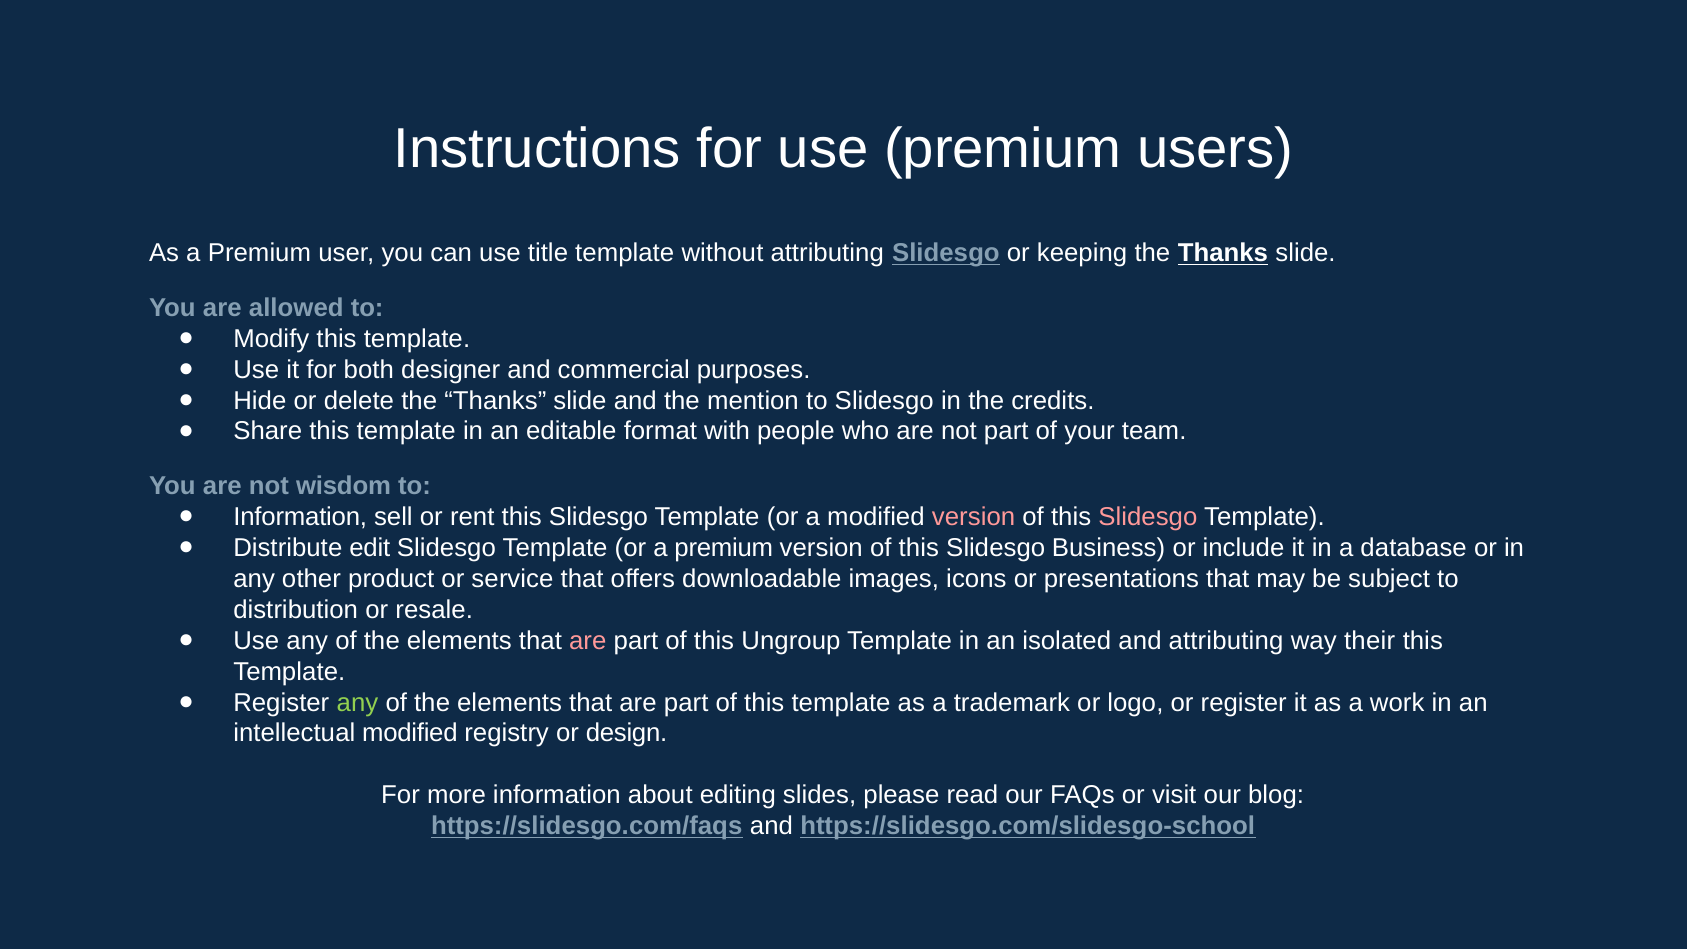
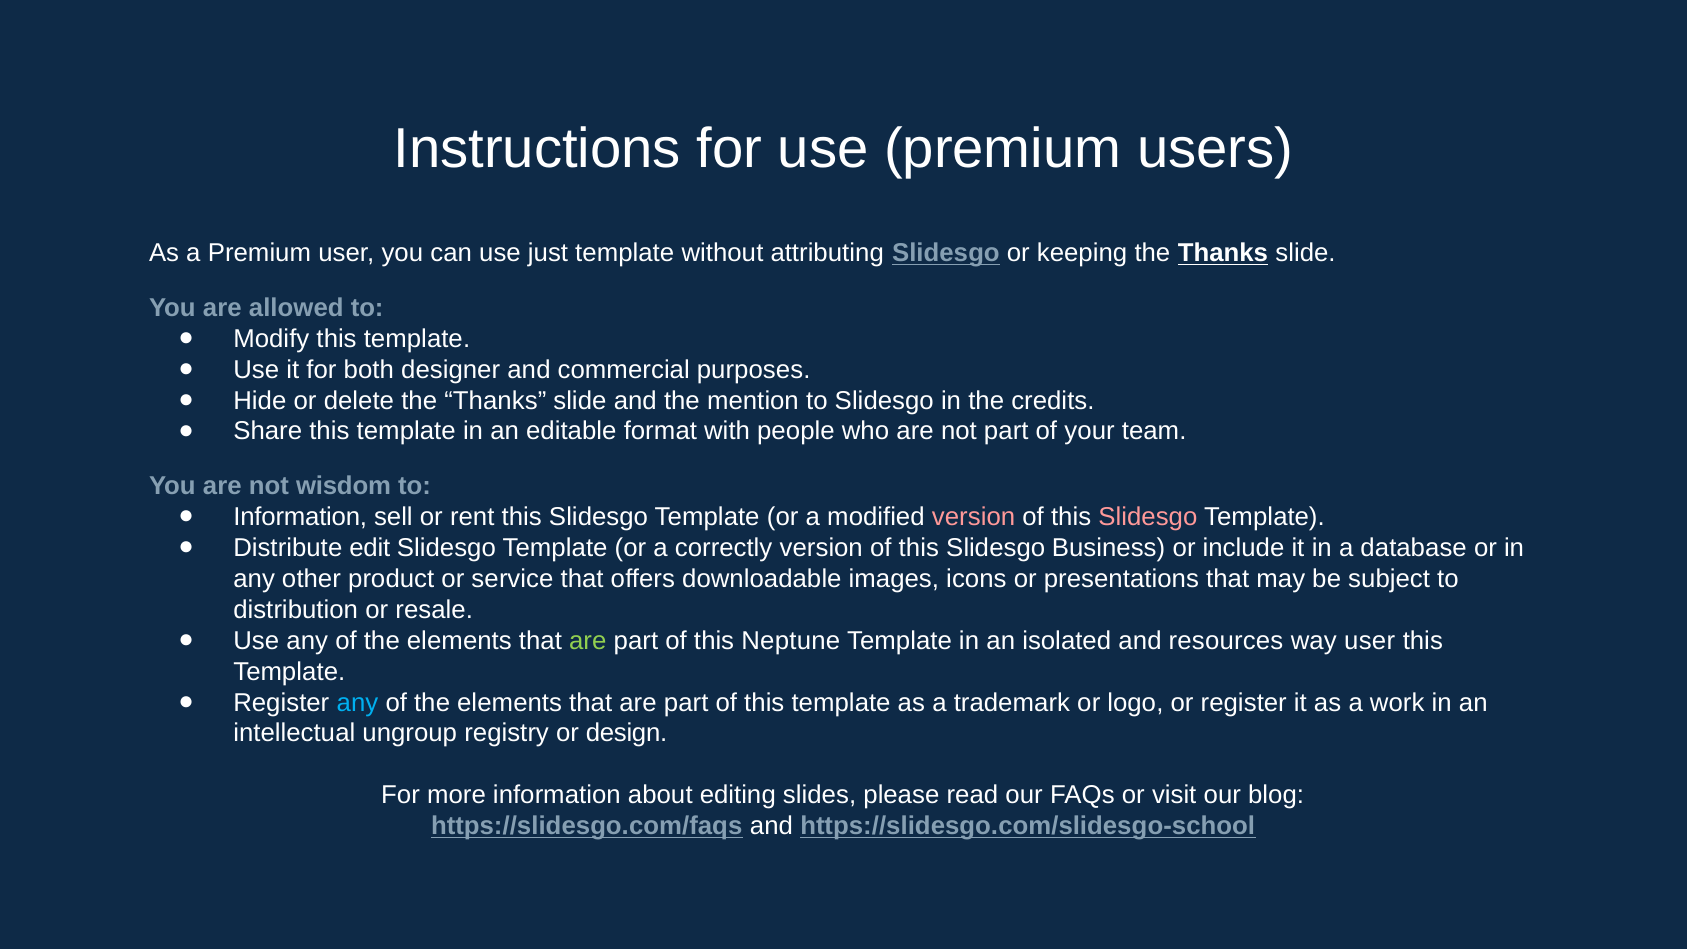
title: title -> just (548, 253)
or a premium: premium -> correctly (724, 548)
are colour: pink -> light green (588, 641)
Ungroup: Ungroup -> Neptune (791, 641)
and attributing: attributing -> resources (1226, 641)
way their: their -> user (1370, 641)
any colour: light green -> light blue (357, 702)
intellectual modified: modified -> ungroup (410, 733)
